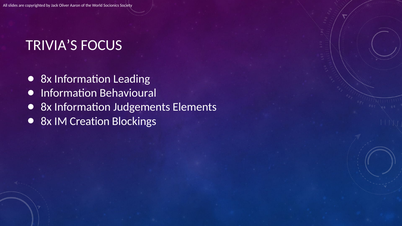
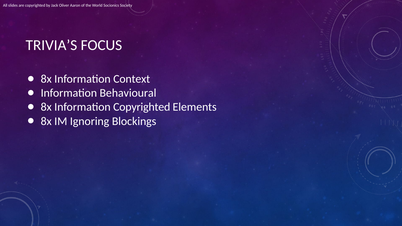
Leading: Leading -> Context (132, 79)
Information Judgements: Judgements -> Copyrighted (142, 107)
Creation: Creation -> Ignoring (90, 121)
